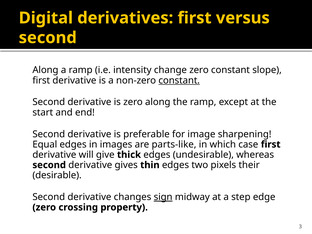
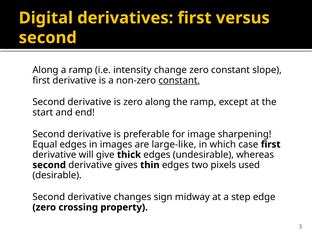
parts-like: parts-like -> large-like (174, 144)
their: their -> used (249, 165)
sign underline: present -> none (163, 197)
